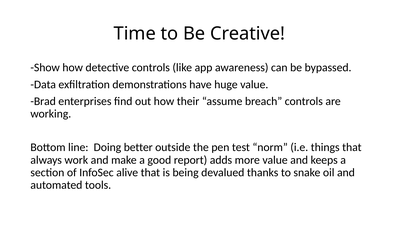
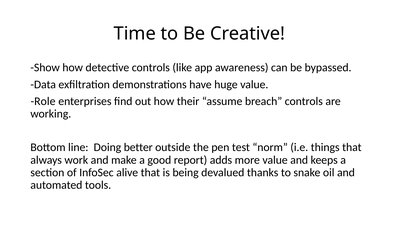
Brad: Brad -> Role (43, 101)
